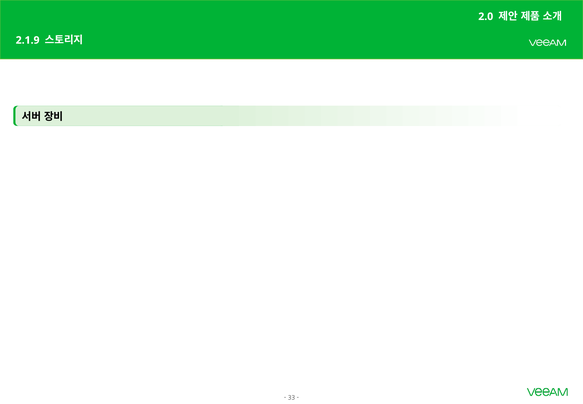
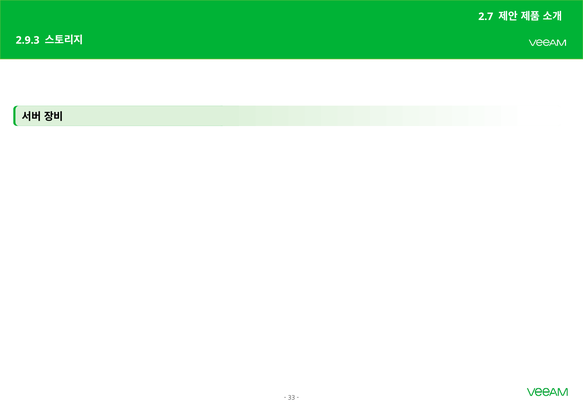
2.0: 2.0 -> 2.7 (486, 17)
2.1.9: 2.1.9 -> 2.9.3 (28, 40)
